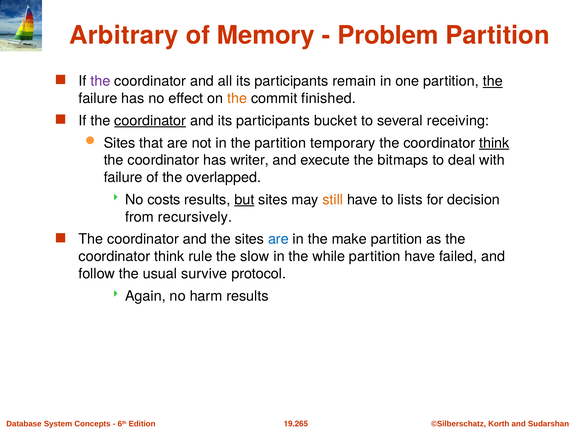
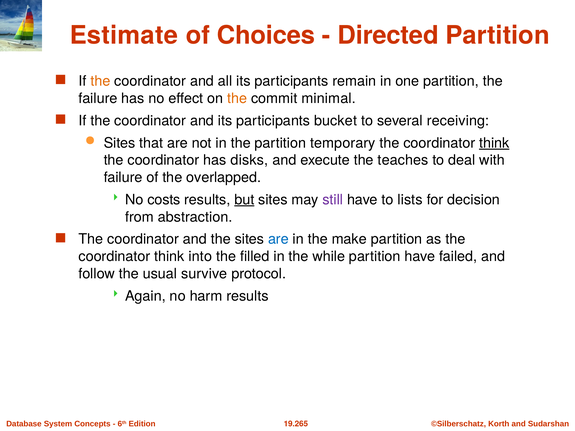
Arbitrary: Arbitrary -> Estimate (124, 36)
Memory: Memory -> Choices (266, 36)
Problem: Problem -> Directed (388, 36)
the colour: purple -> orange (100, 81)
the underline: present -> none (493, 81)
finished: finished -> minimal (329, 99)
coordinator underline: present -> none (150, 121)
writer: writer -> disks (249, 160)
bitmaps: bitmaps -> teaches (403, 160)
still colour: orange -> purple (333, 200)
recursively: recursively -> abstraction (195, 217)
rule: rule -> into (200, 257)
slow: slow -> filled (255, 257)
